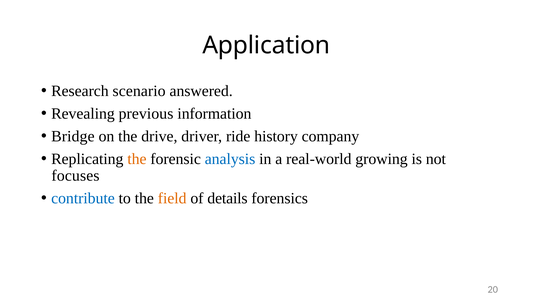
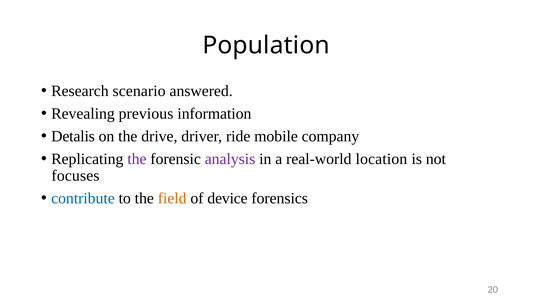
Application: Application -> Population (266, 45)
Bridge: Bridge -> Detalis (73, 136)
history: history -> mobile (276, 136)
the colour: orange -> purple (137, 159)
analysis colour: blue -> purple (230, 159)
growing: growing -> location (381, 159)
details: details -> device (227, 199)
